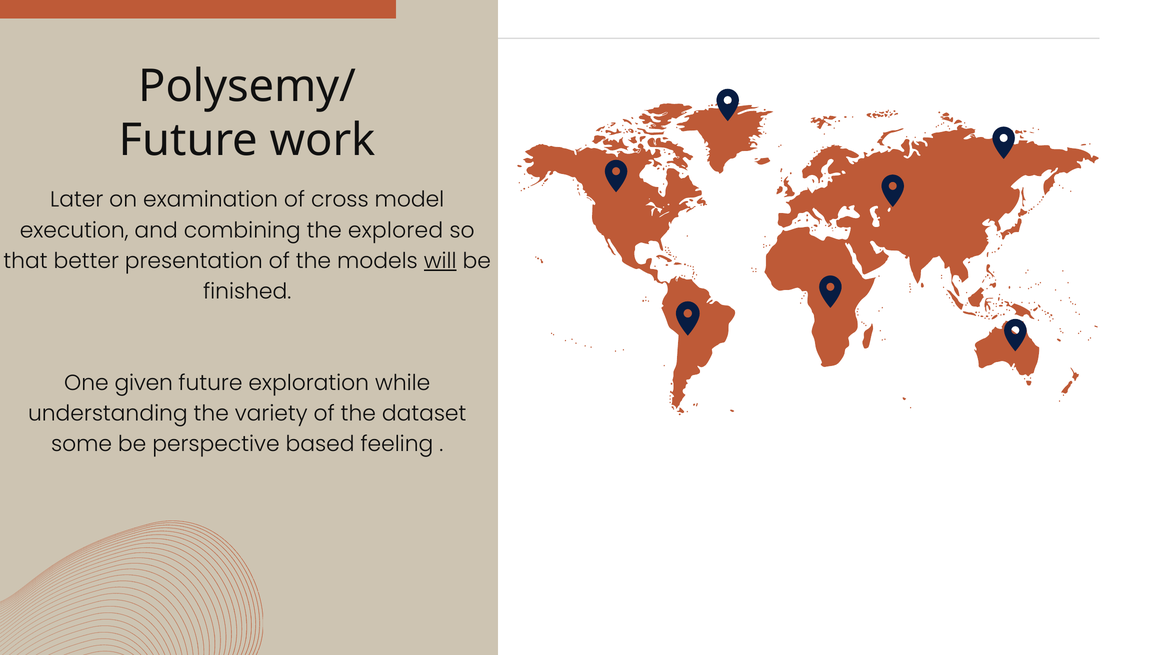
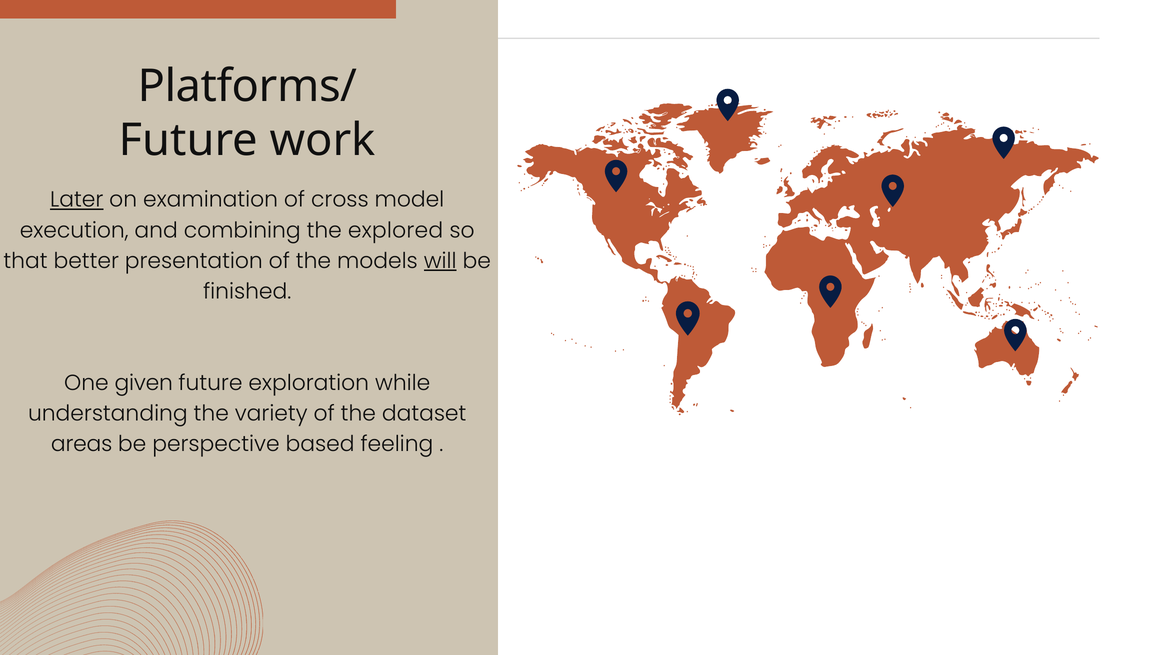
Polysemy/: Polysemy/ -> Platforms/ (247, 86)
Later underline: none -> present (77, 200)
some: some -> areas (82, 444)
